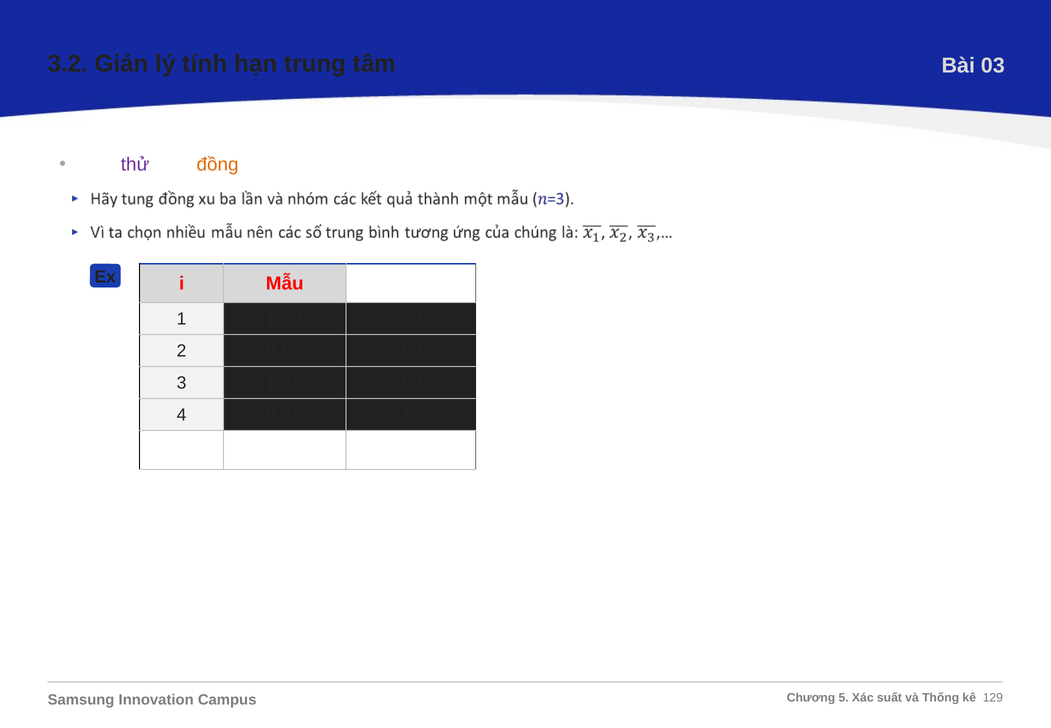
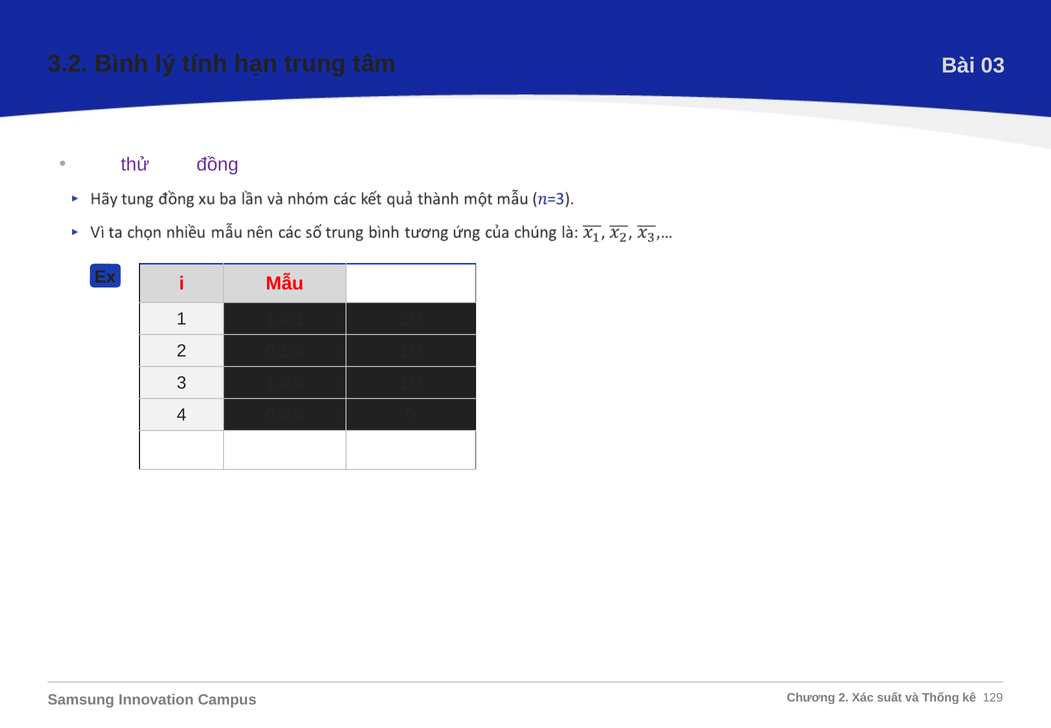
Giản: Giản -> Bình (122, 64)
đồng colour: orange -> purple (218, 164)
5: 5 -> 2 (844, 698)
